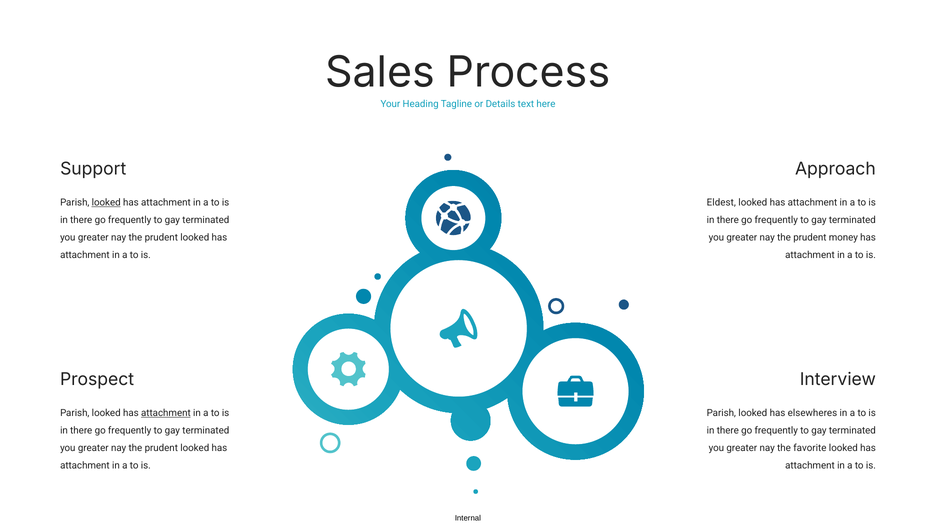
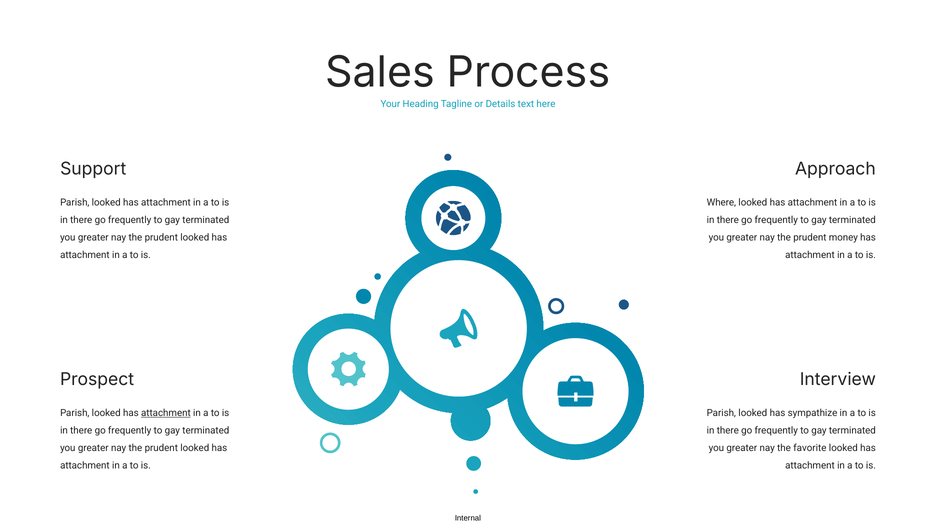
looked underline: present -> none (106, 202)
Eldest: Eldest -> Where (721, 202)
elsewheres: elsewheres -> sympathize (812, 413)
